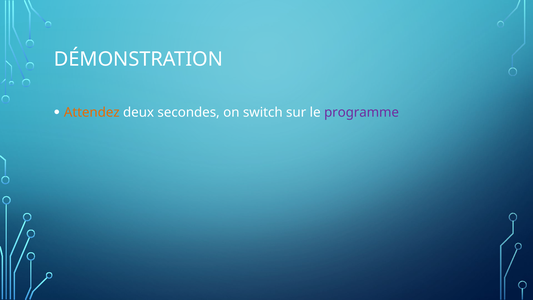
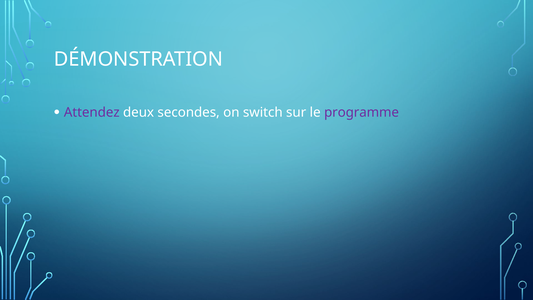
Attendez colour: orange -> purple (92, 112)
